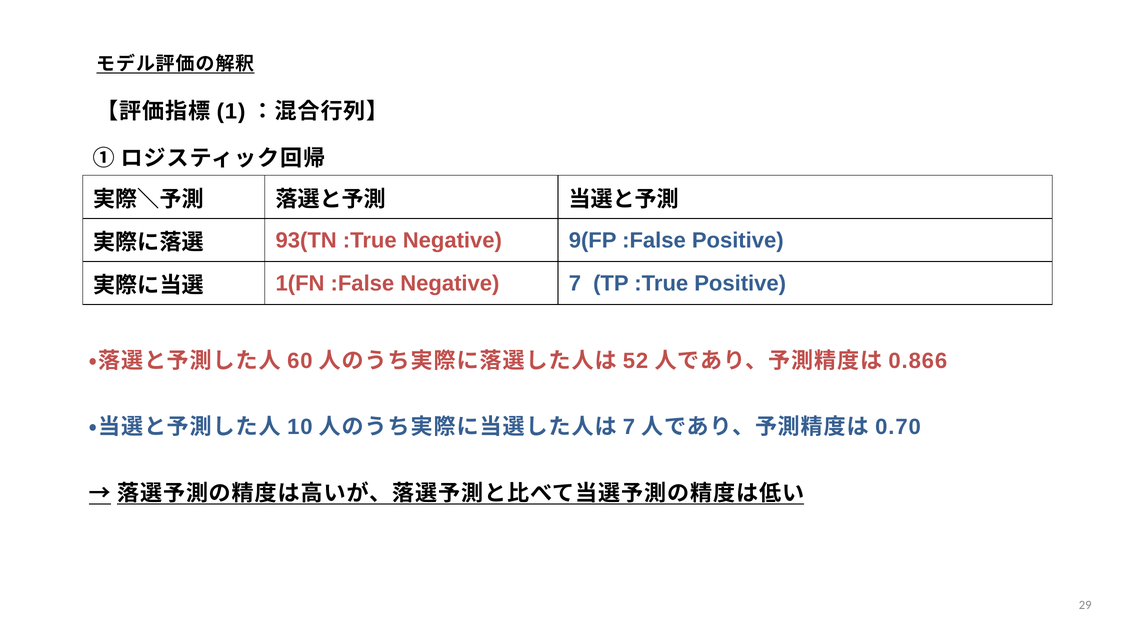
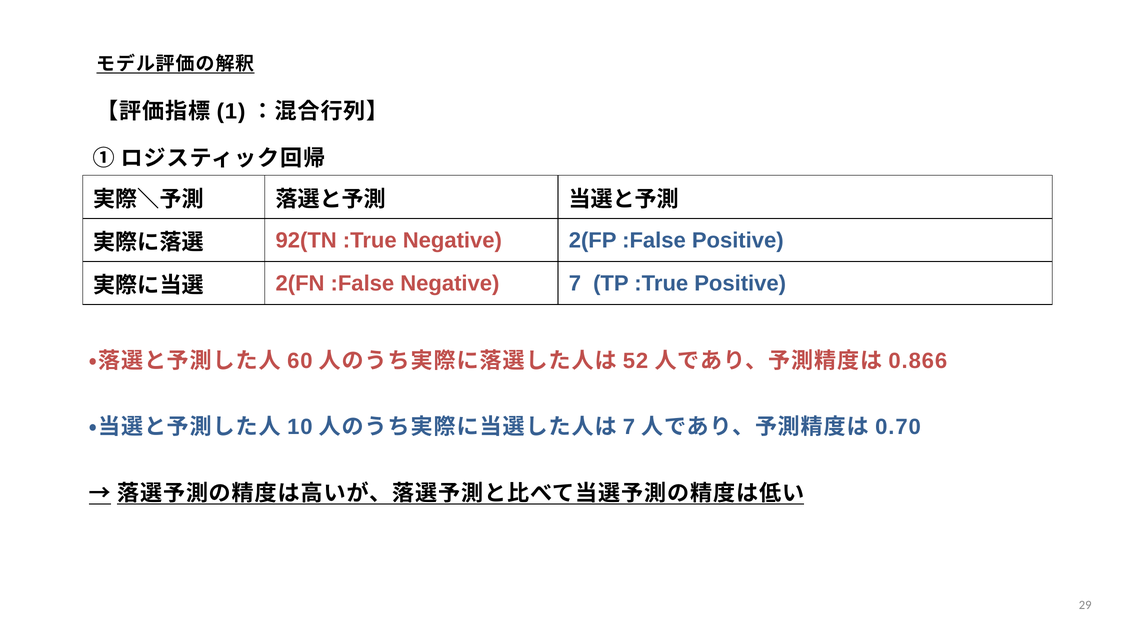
93(TN: 93(TN -> 92(TN (306, 240)
9(FP: 9(FP -> 2(FP (593, 240)
1(FN: 1(FN -> 2(FN (300, 284)
